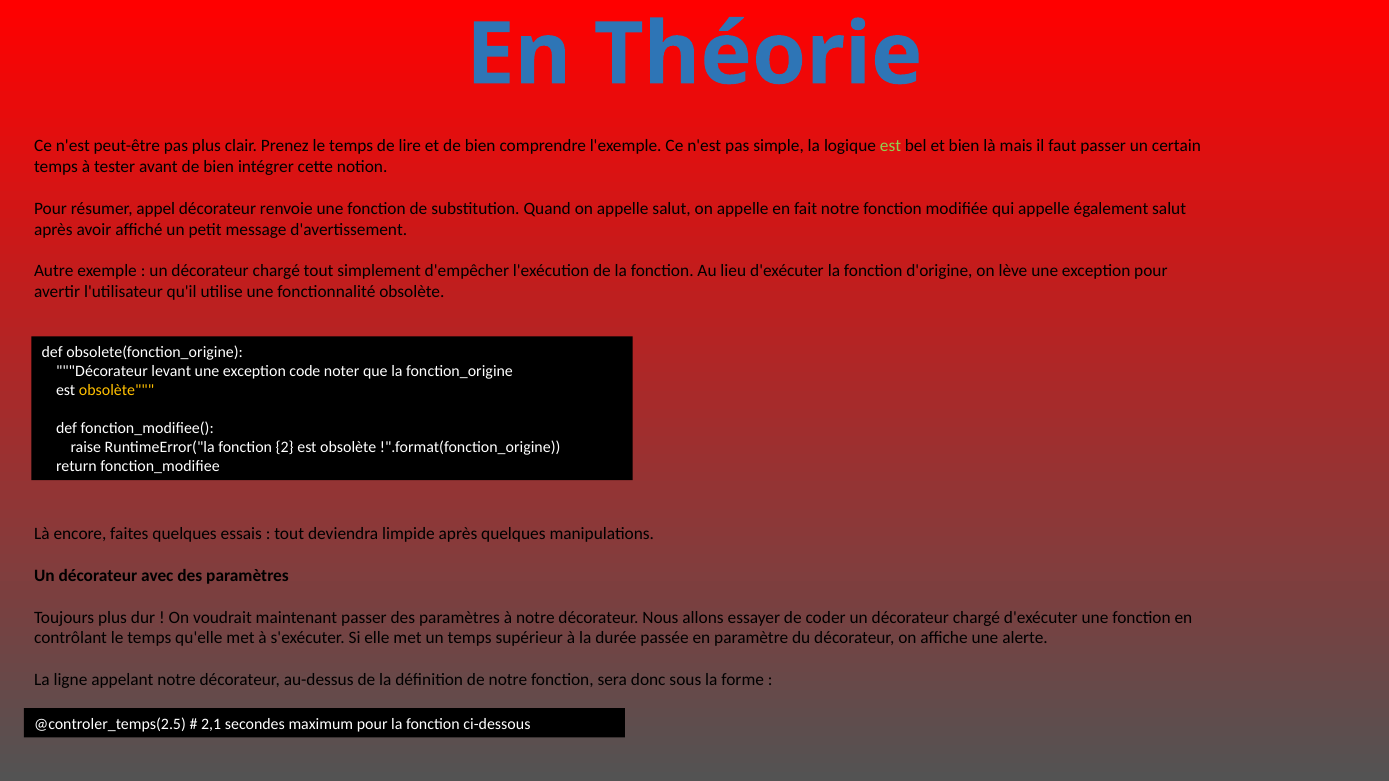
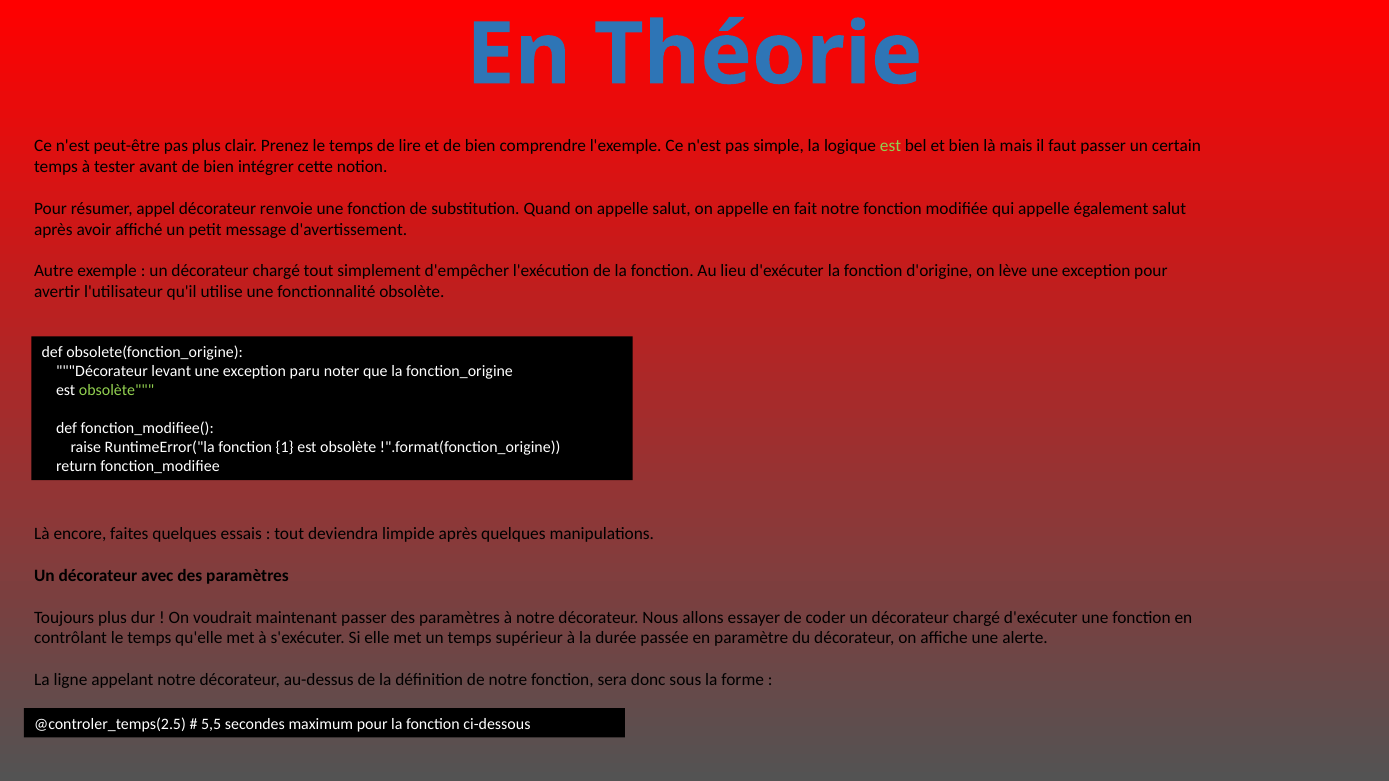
code: code -> paru (305, 371)
obsolète colour: yellow -> light green (117, 390)
2: 2 -> 1 (285, 448)
2,1: 2,1 -> 5,5 (211, 724)
